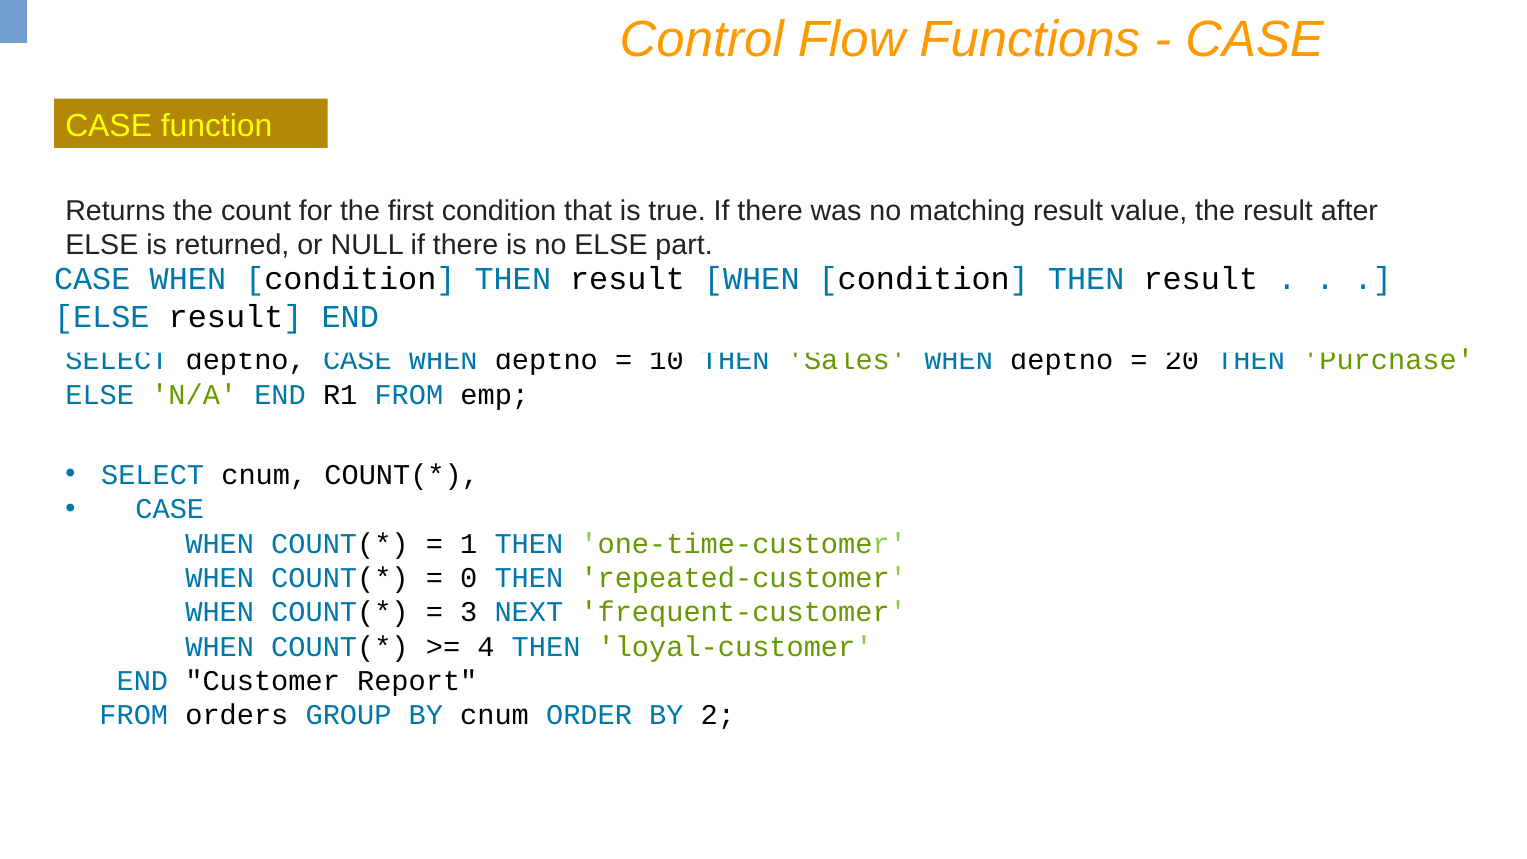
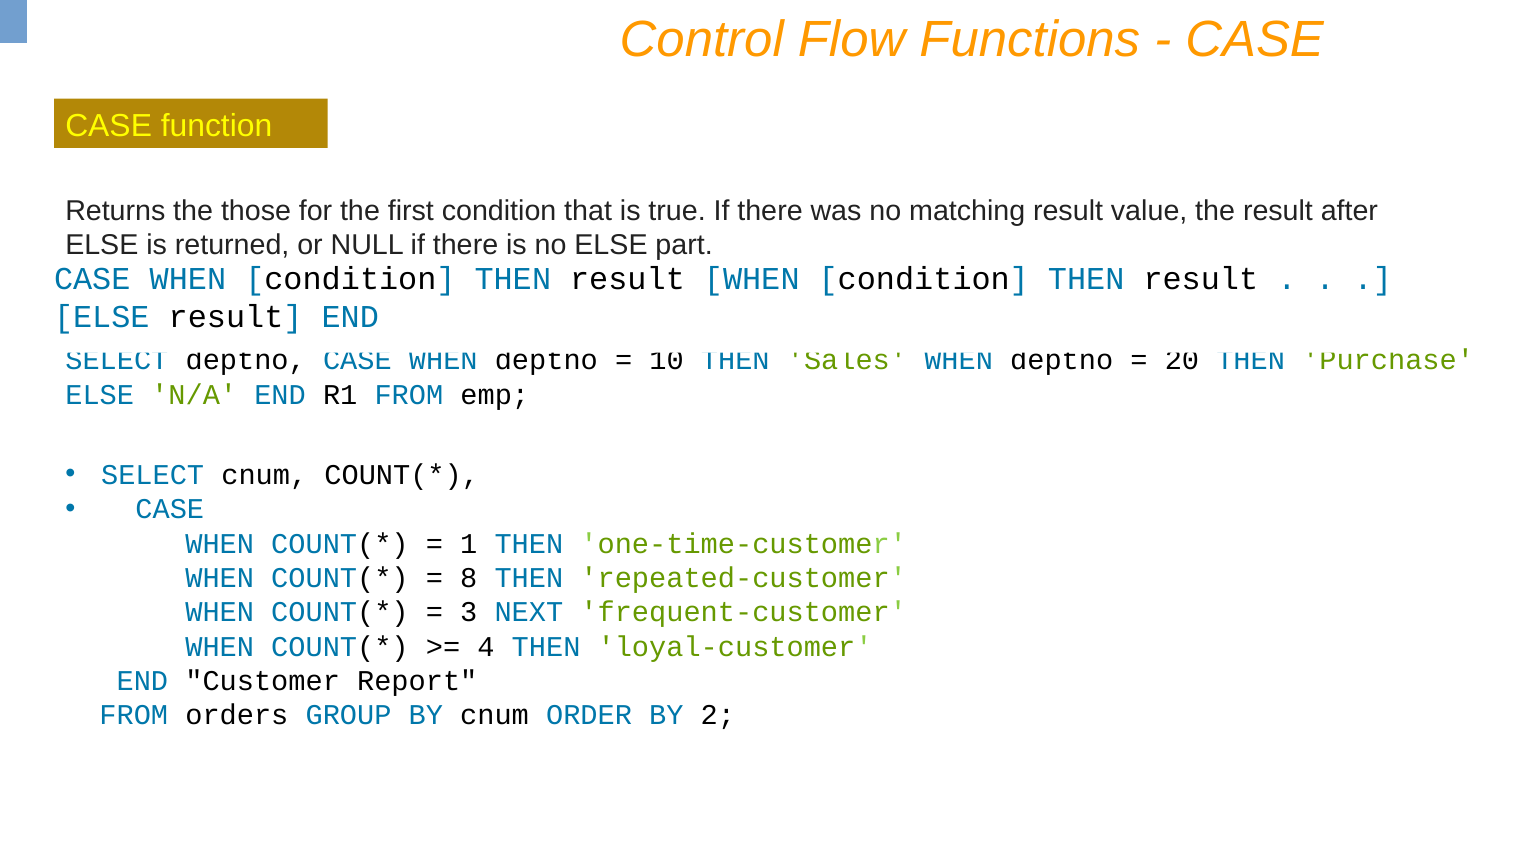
count: count -> those (256, 211)
0: 0 -> 8 (469, 578)
